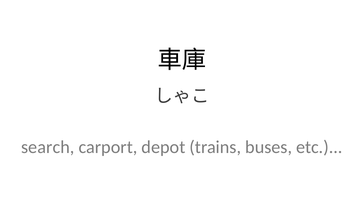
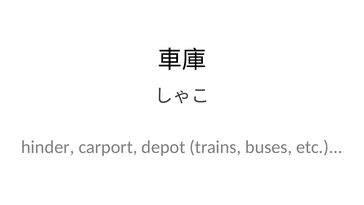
search: search -> hinder (48, 147)
